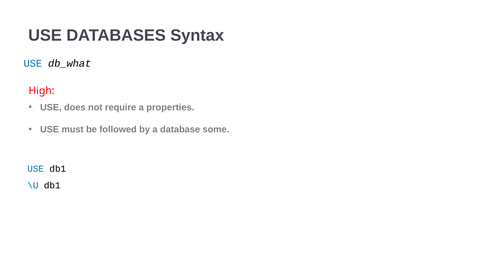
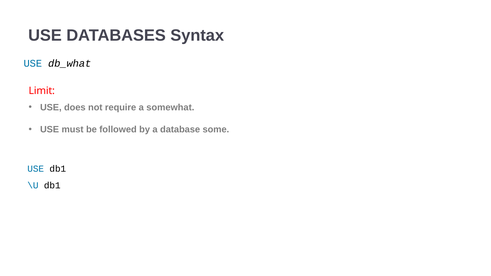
High: High -> Limit (42, 91)
properties: properties -> somewhat (170, 107)
